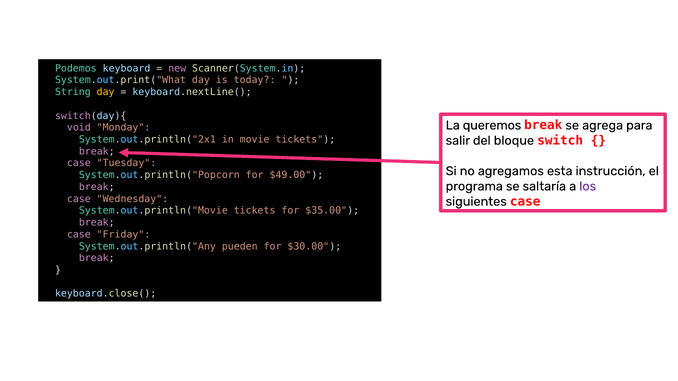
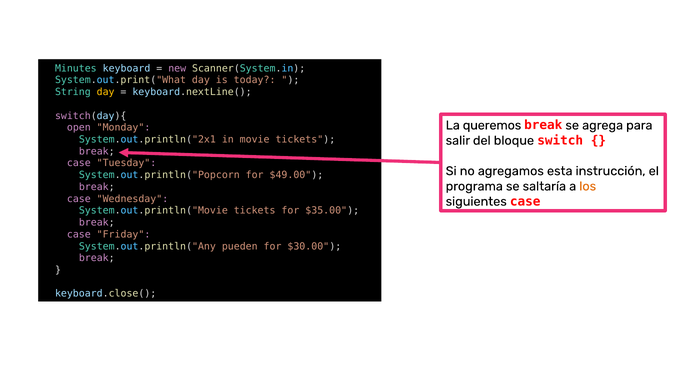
Podemos: Podemos -> Minutes (76, 68)
void: void -> open (79, 128)
los colour: purple -> orange (588, 186)
